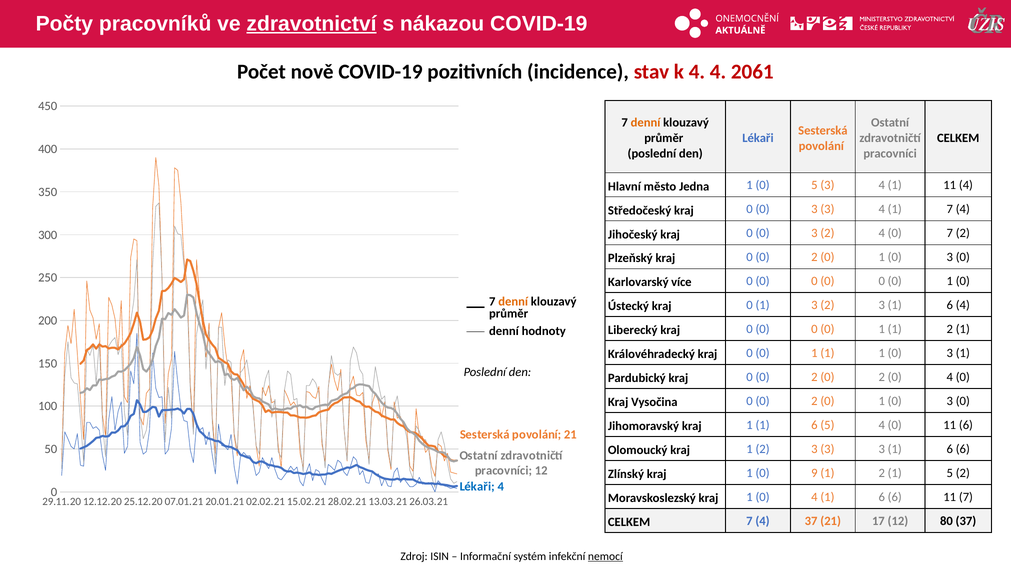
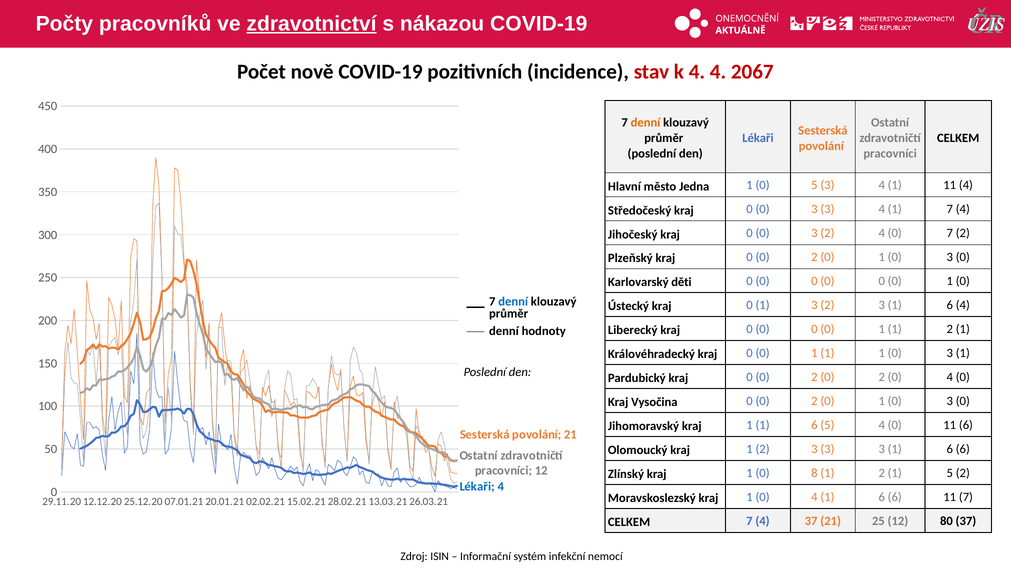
2061: 2061 -> 2067 (752, 72)
více: více -> děti (681, 282)
denní colour: orange -> blue (513, 302)
9: 9 -> 8 (814, 473)
17: 17 -> 25 (878, 521)
nemocí underline: present -> none (605, 556)
